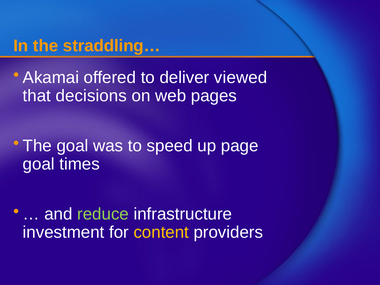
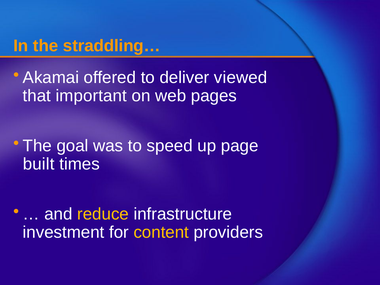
decisions: decisions -> important (91, 96)
goal: goal -> built (39, 164)
reduce colour: light green -> yellow (103, 214)
